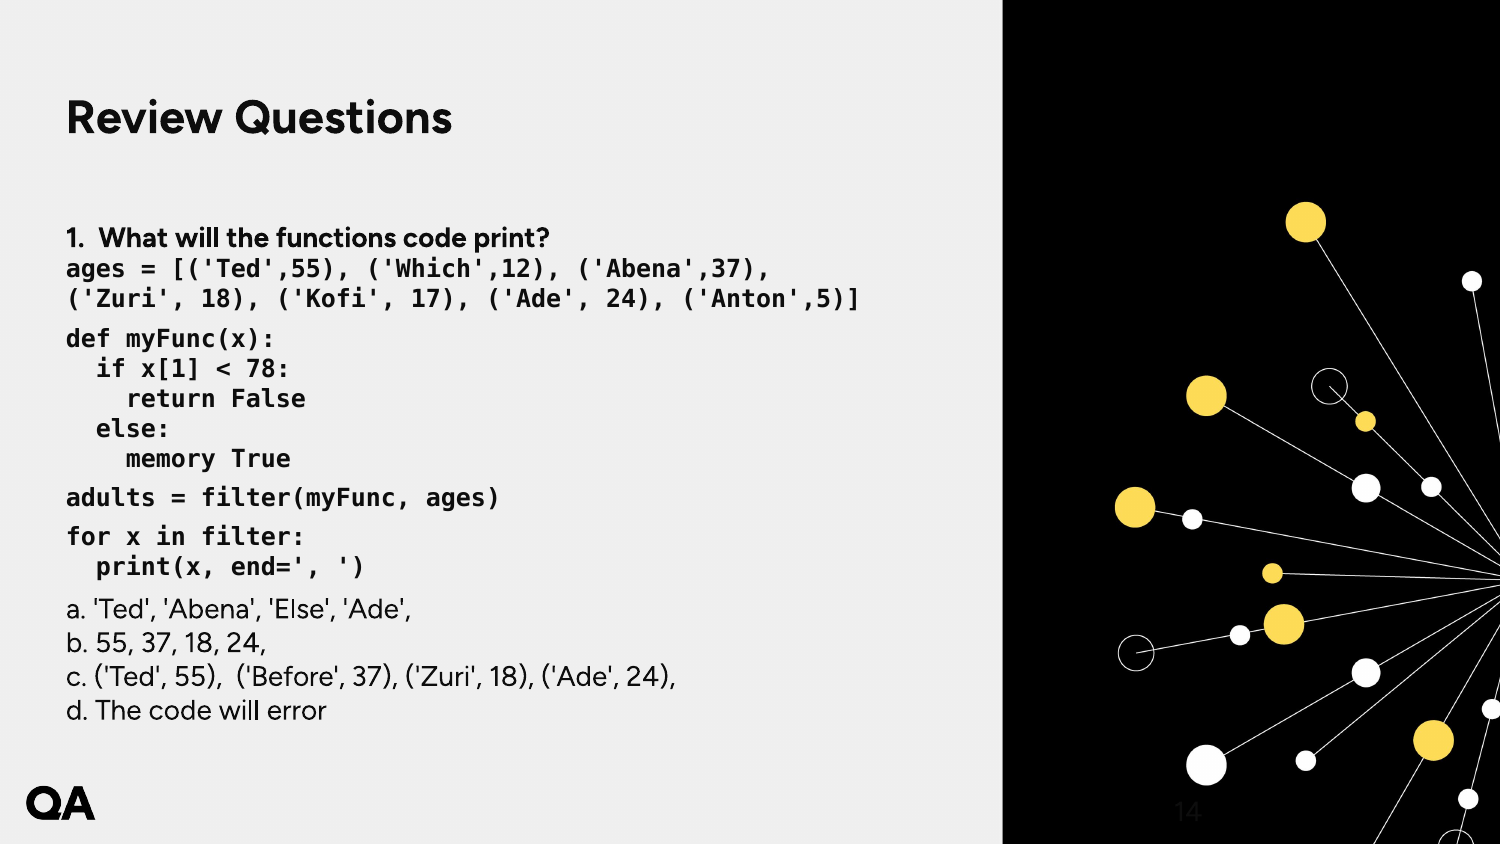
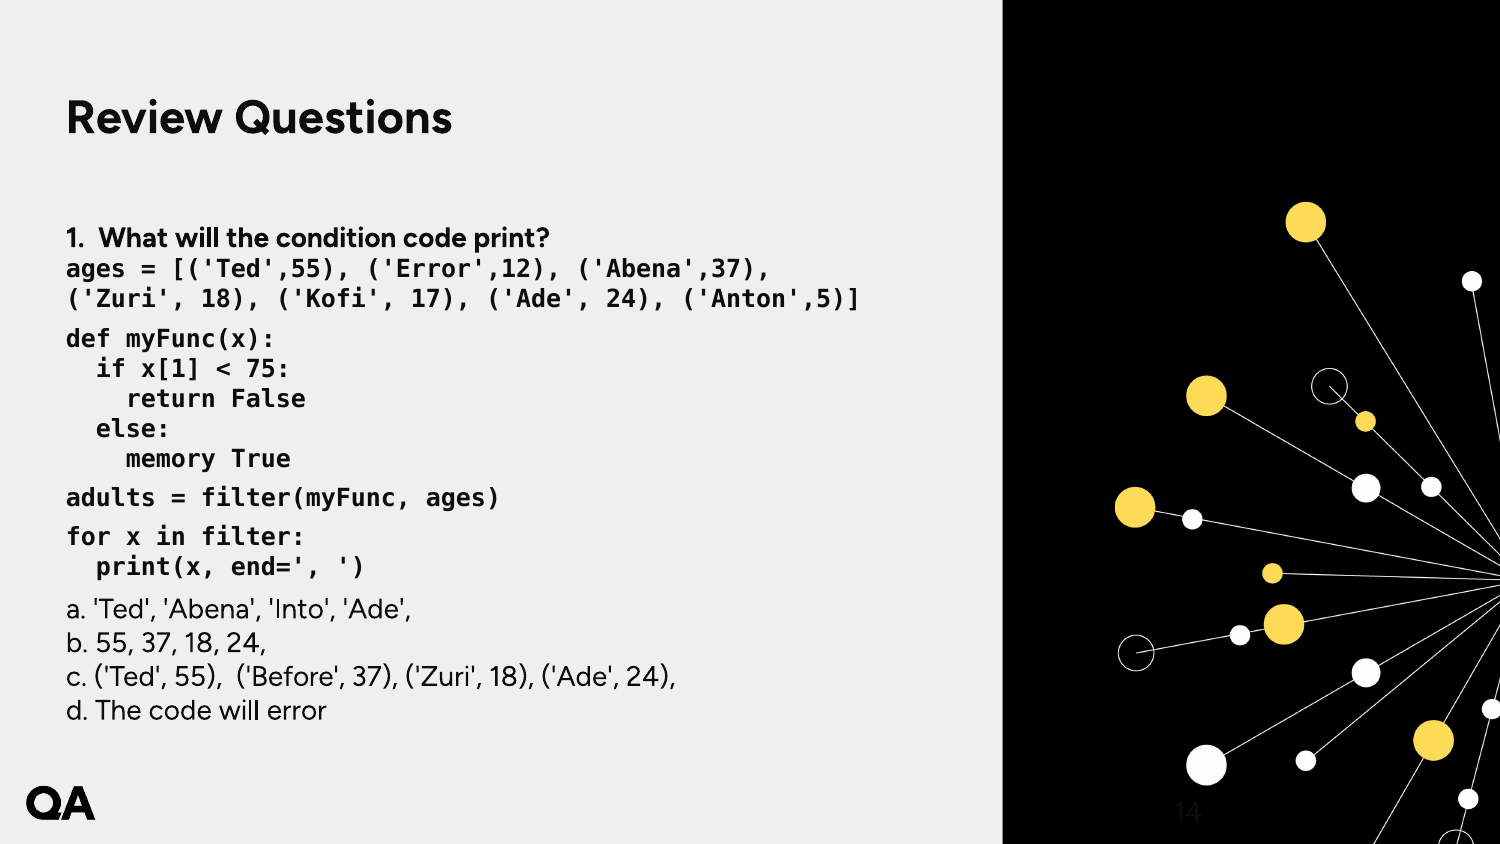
functions: functions -> condition (336, 238)
Which',12: Which',12 -> Error',12 (464, 269)
78: 78 -> 75 (268, 369)
Abena Else: Else -> Into (302, 609)
